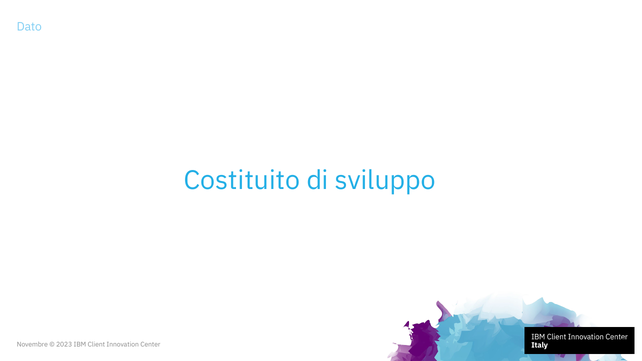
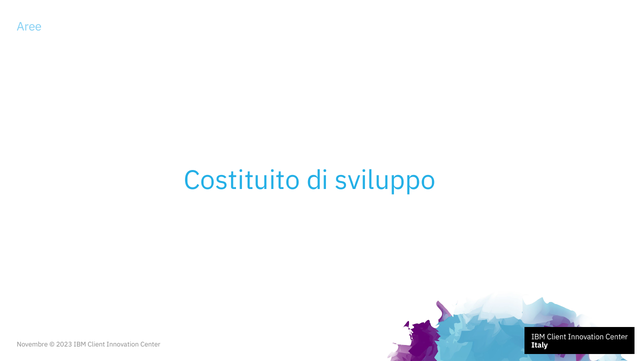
Dato: Dato -> Aree (29, 27)
